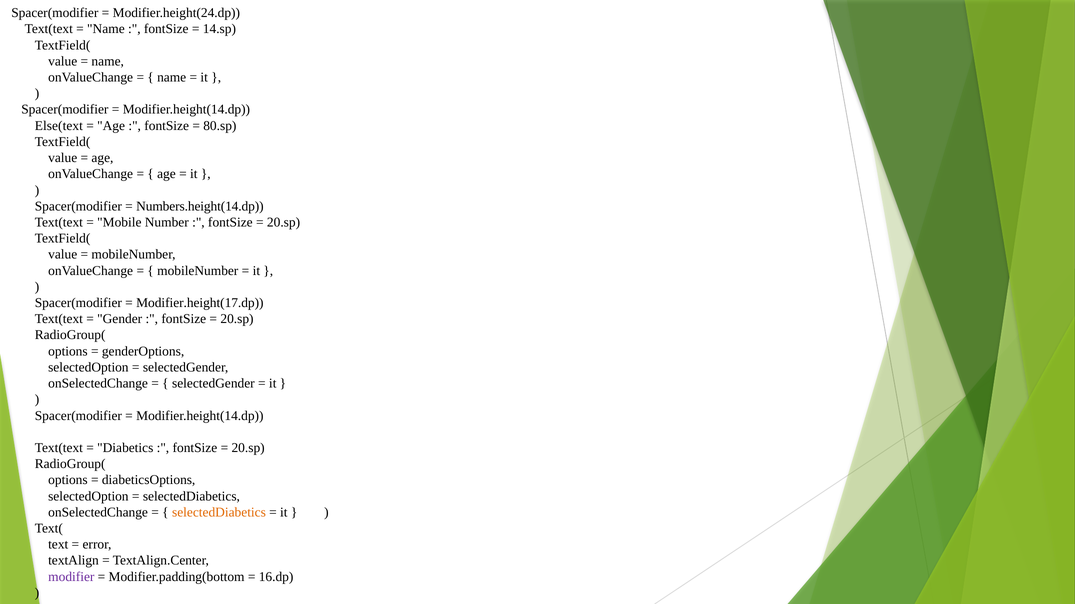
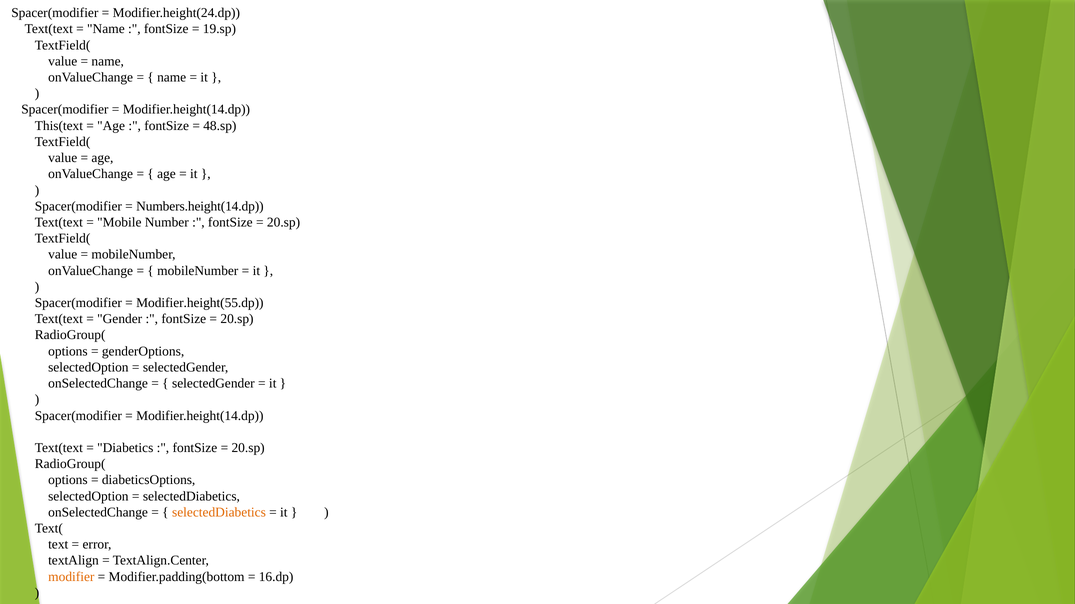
14.sp: 14.sp -> 19.sp (219, 29)
Else(text: Else(text -> This(text (59, 126)
80.sp: 80.sp -> 48.sp (220, 126)
Modifier.height(17.dp: Modifier.height(17.dp -> Modifier.height(55.dp (200, 303)
modifier colour: purple -> orange (71, 577)
